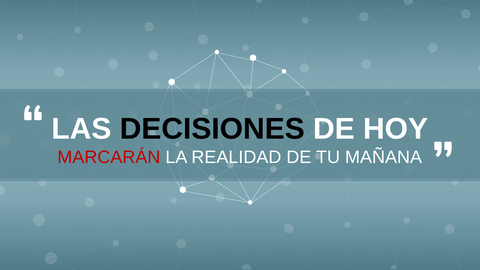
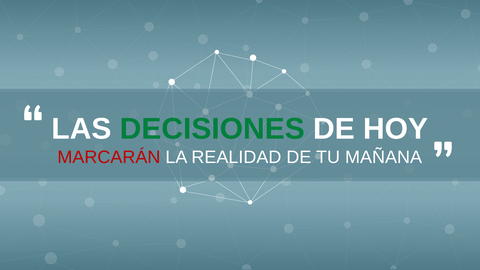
DECISIONES colour: black -> green (212, 129)
